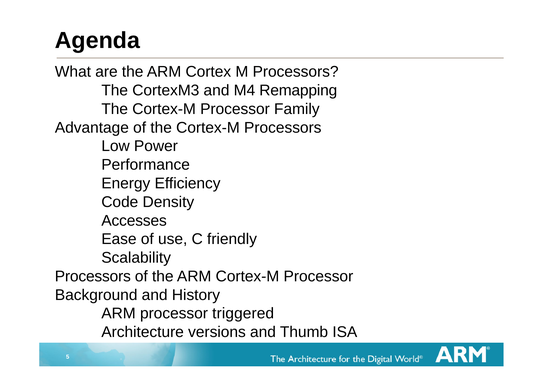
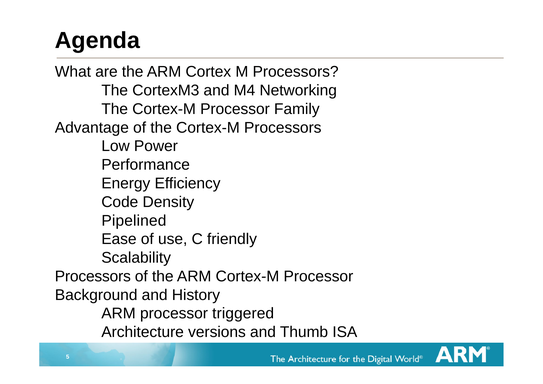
Remapping: Remapping -> Networking (298, 90)
Accesses: Accesses -> Pipelined (134, 220)
